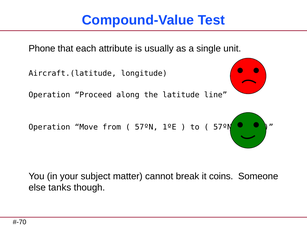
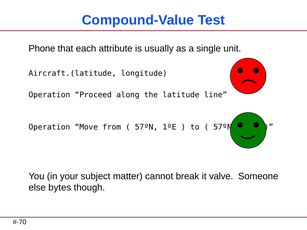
coins: coins -> valve (221, 176)
tanks: tanks -> bytes (60, 188)
